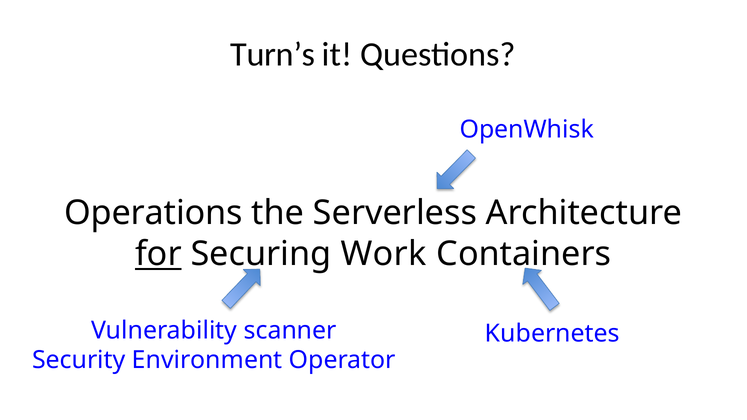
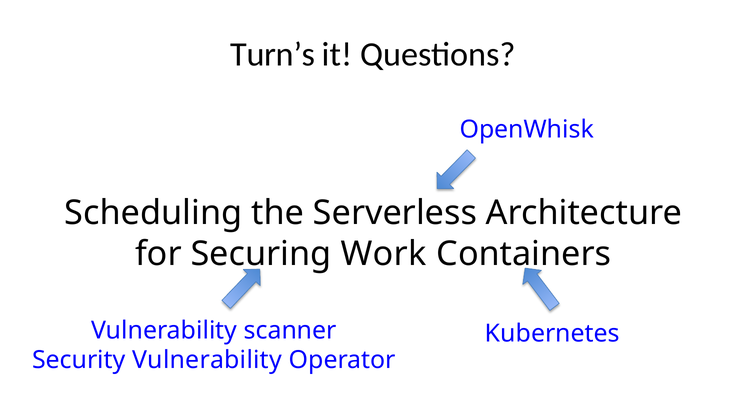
Operations: Operations -> Scheduling (153, 213)
for underline: present -> none (158, 254)
Security Environment: Environment -> Vulnerability (207, 360)
